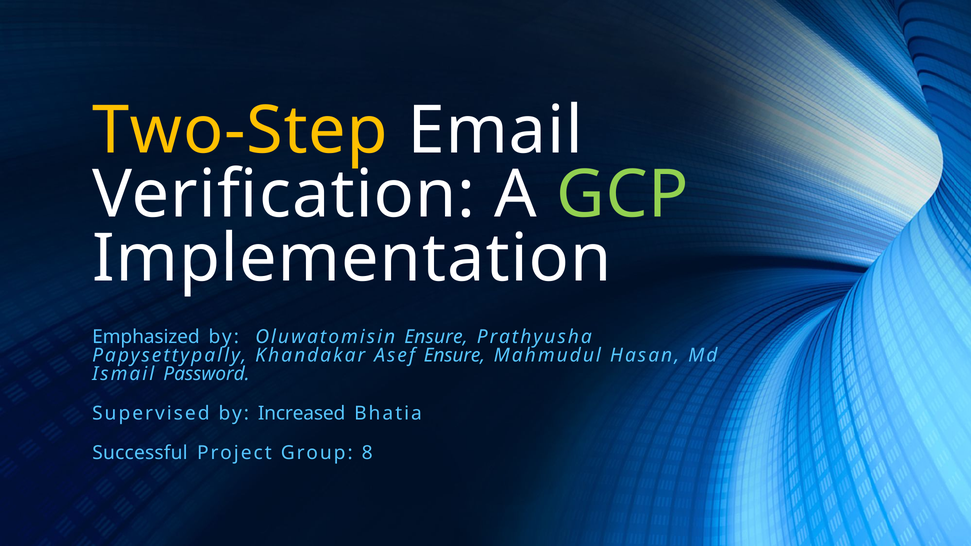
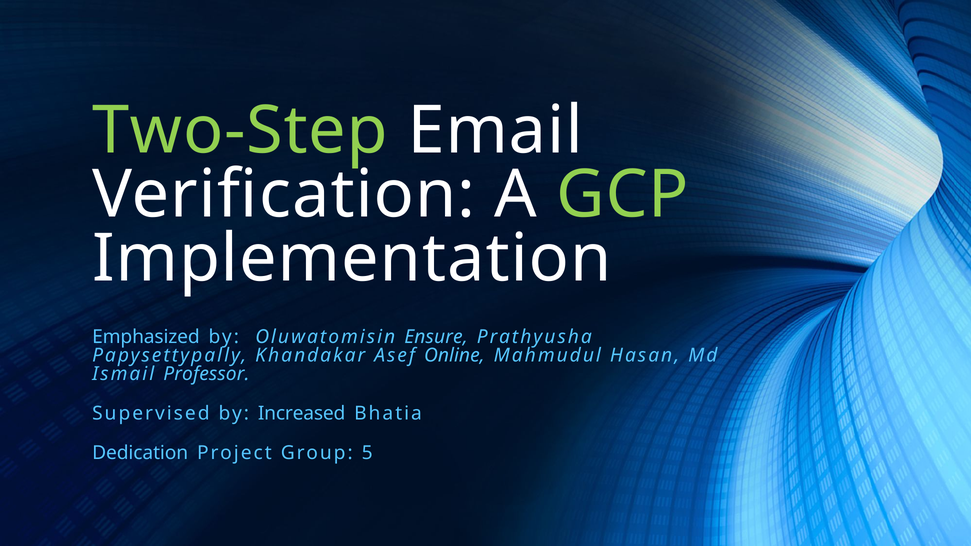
Two-Step colour: yellow -> light green (240, 131)
Asef Ensure: Ensure -> Online (454, 356)
Password: Password -> Professor (206, 374)
Successful: Successful -> Dedication (140, 453)
8: 8 -> 5 (367, 453)
